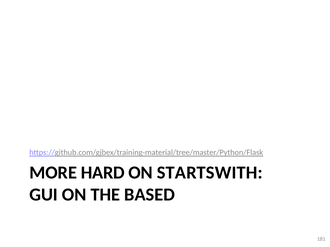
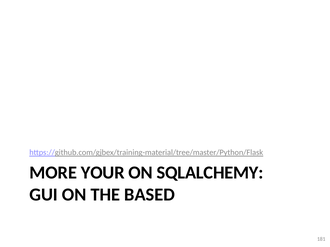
HARD: HARD -> YOUR (103, 173)
STARTSWITH: STARTSWITH -> SQLALCHEMY (210, 173)
